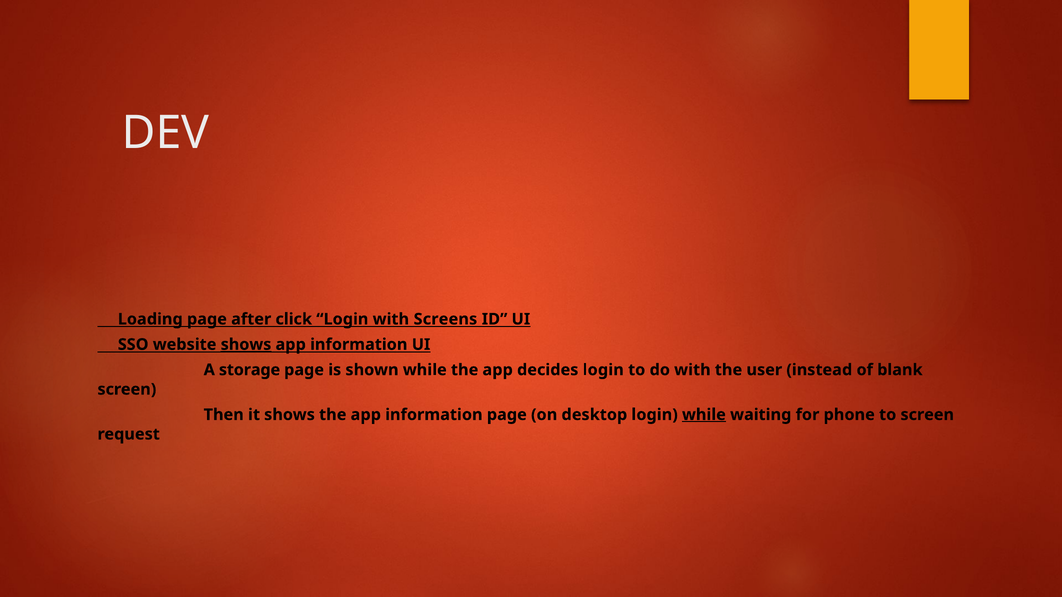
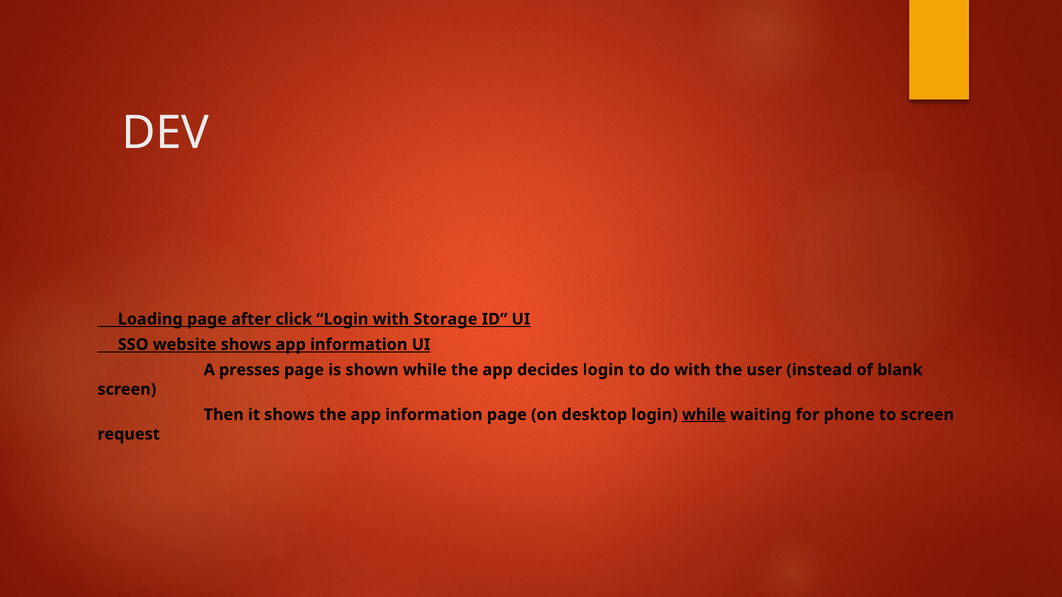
Screens: Screens -> Storage (445, 319)
shows underline: present -> none (246, 345)
storage: storage -> presses (249, 370)
